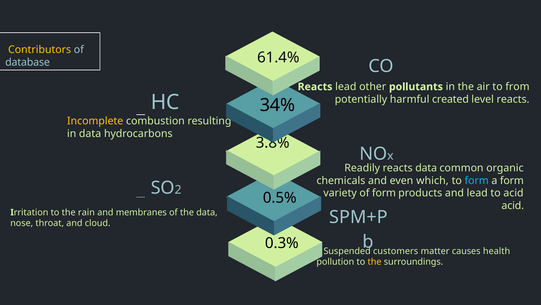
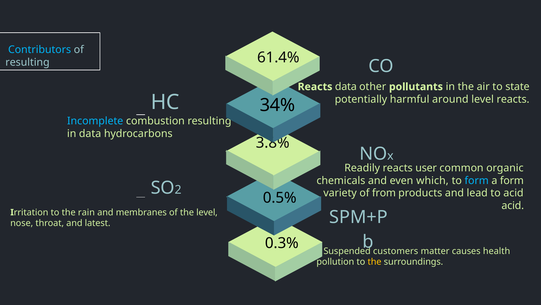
Contributors colour: yellow -> light blue (40, 50)
database: database -> resulting (27, 62)
lead: lead -> data (346, 87)
from: from -> state (517, 87)
created: created -> around (450, 99)
Incomplete colour: yellow -> light blue (95, 121)
reacts data: data -> user (426, 167)
of form: form -> from (384, 193)
the data: data -> level (207, 212)
cloud: cloud -> latest (98, 223)
